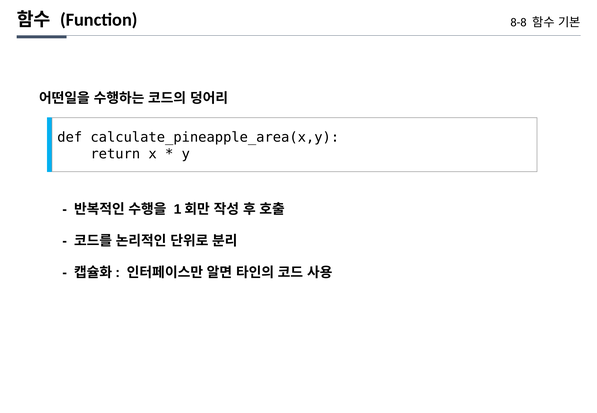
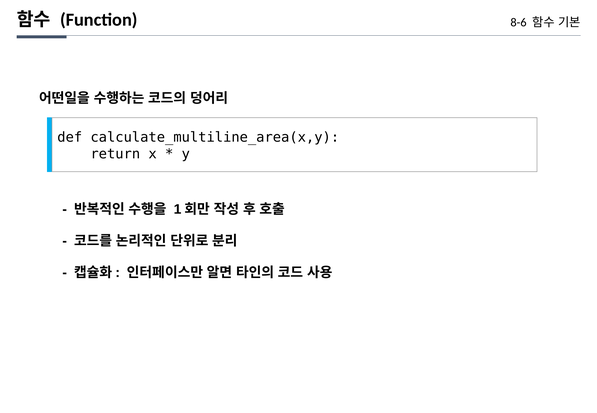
8-8: 8-8 -> 8-6 (519, 23)
calculate_pineapple_area(x,y: calculate_pineapple_area(x,y -> calculate_multiline_area(x,y (215, 138)
